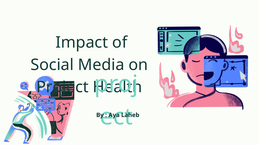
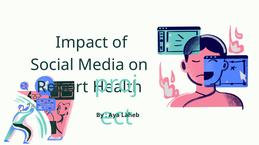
Project: Project -> Report (62, 87)
